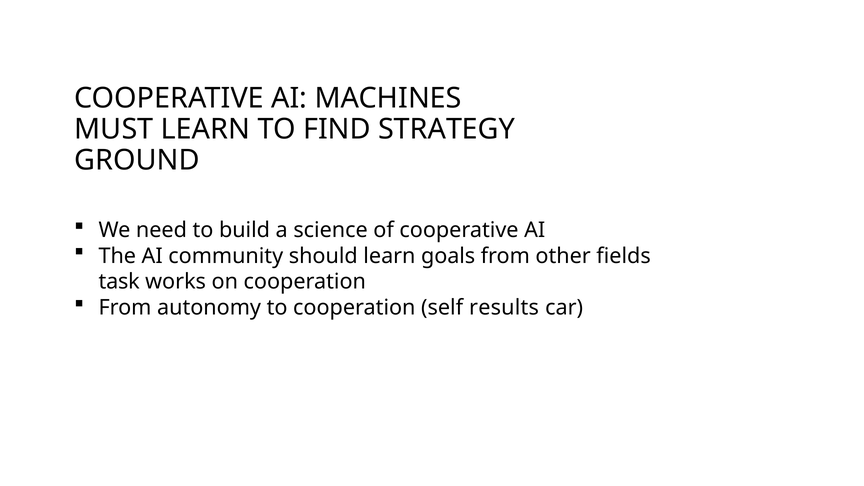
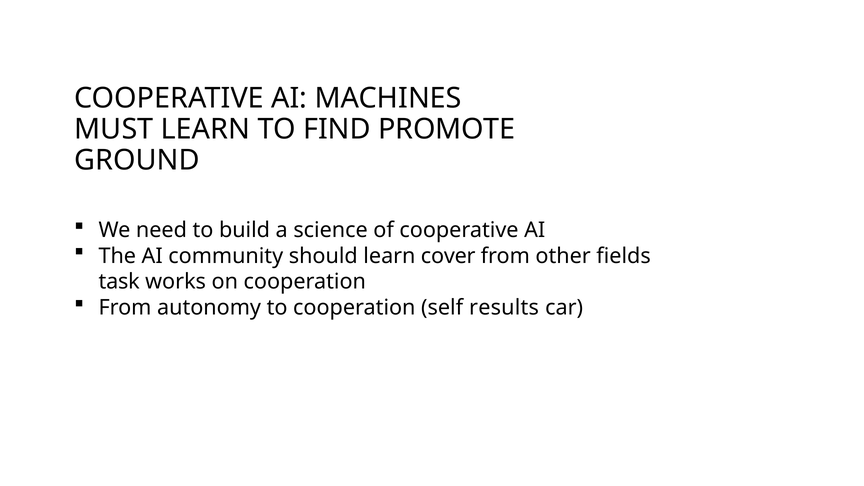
STRATEGY: STRATEGY -> PROMOTE (447, 129)
goals: goals -> cover (448, 256)
